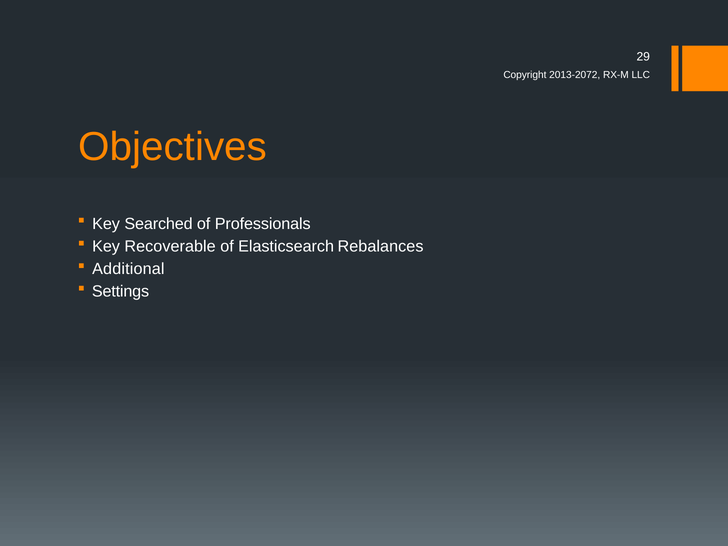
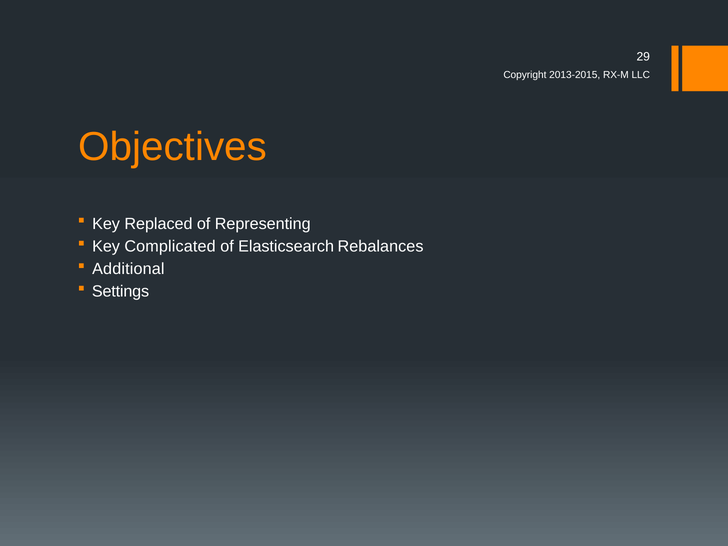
2013-2072: 2013-2072 -> 2013-2015 (575, 75)
Searched: Searched -> Replaced (158, 224)
Professionals: Professionals -> Representing (263, 224)
Recoverable: Recoverable -> Complicated (170, 246)
